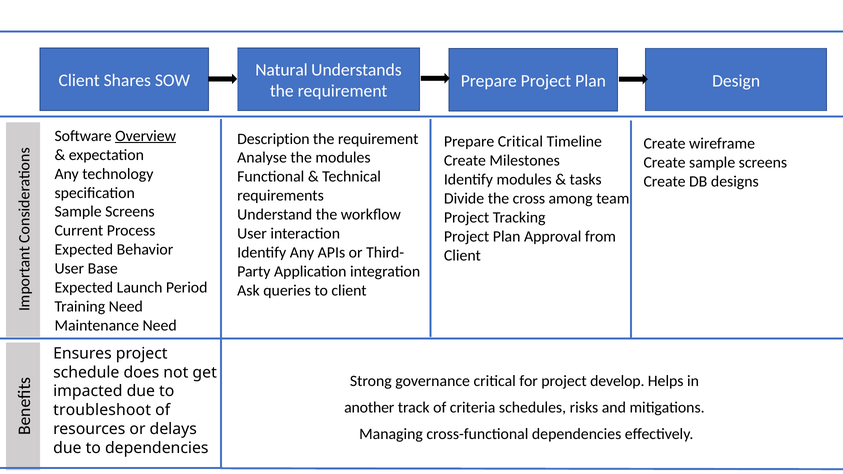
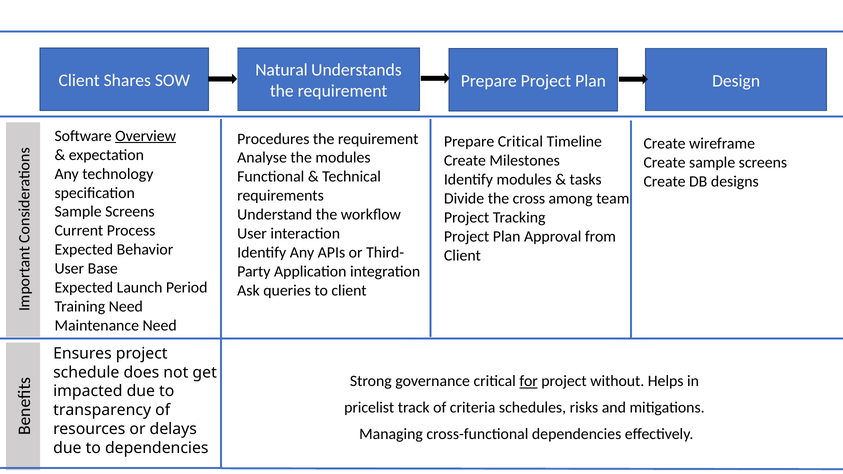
Description: Description -> Procedures (273, 139)
for underline: none -> present (529, 381)
develop: develop -> without (617, 381)
another: another -> pricelist (369, 408)
troubleshoot: troubleshoot -> transparency (102, 410)
